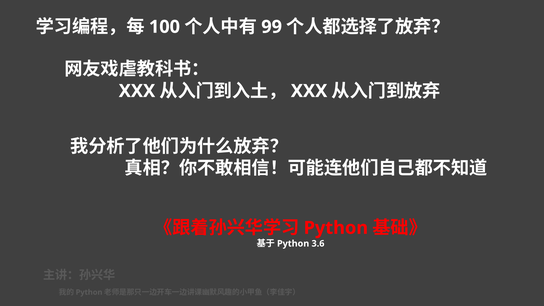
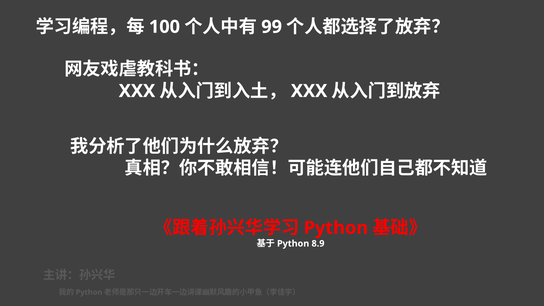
3.6: 3.6 -> 8.9 (318, 244)
